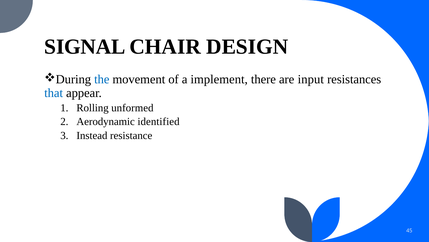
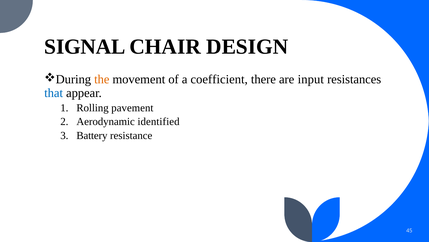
the colour: blue -> orange (102, 79)
implement: implement -> coefficient (219, 79)
unformed: unformed -> pavement (132, 108)
Instead: Instead -> Battery (92, 135)
